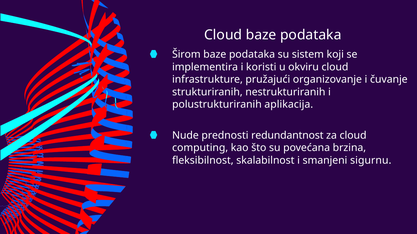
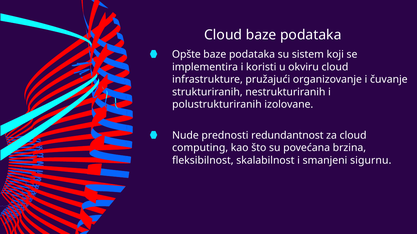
Širom: Širom -> Opšte (186, 55)
aplikacija: aplikacija -> izolovane (289, 105)
